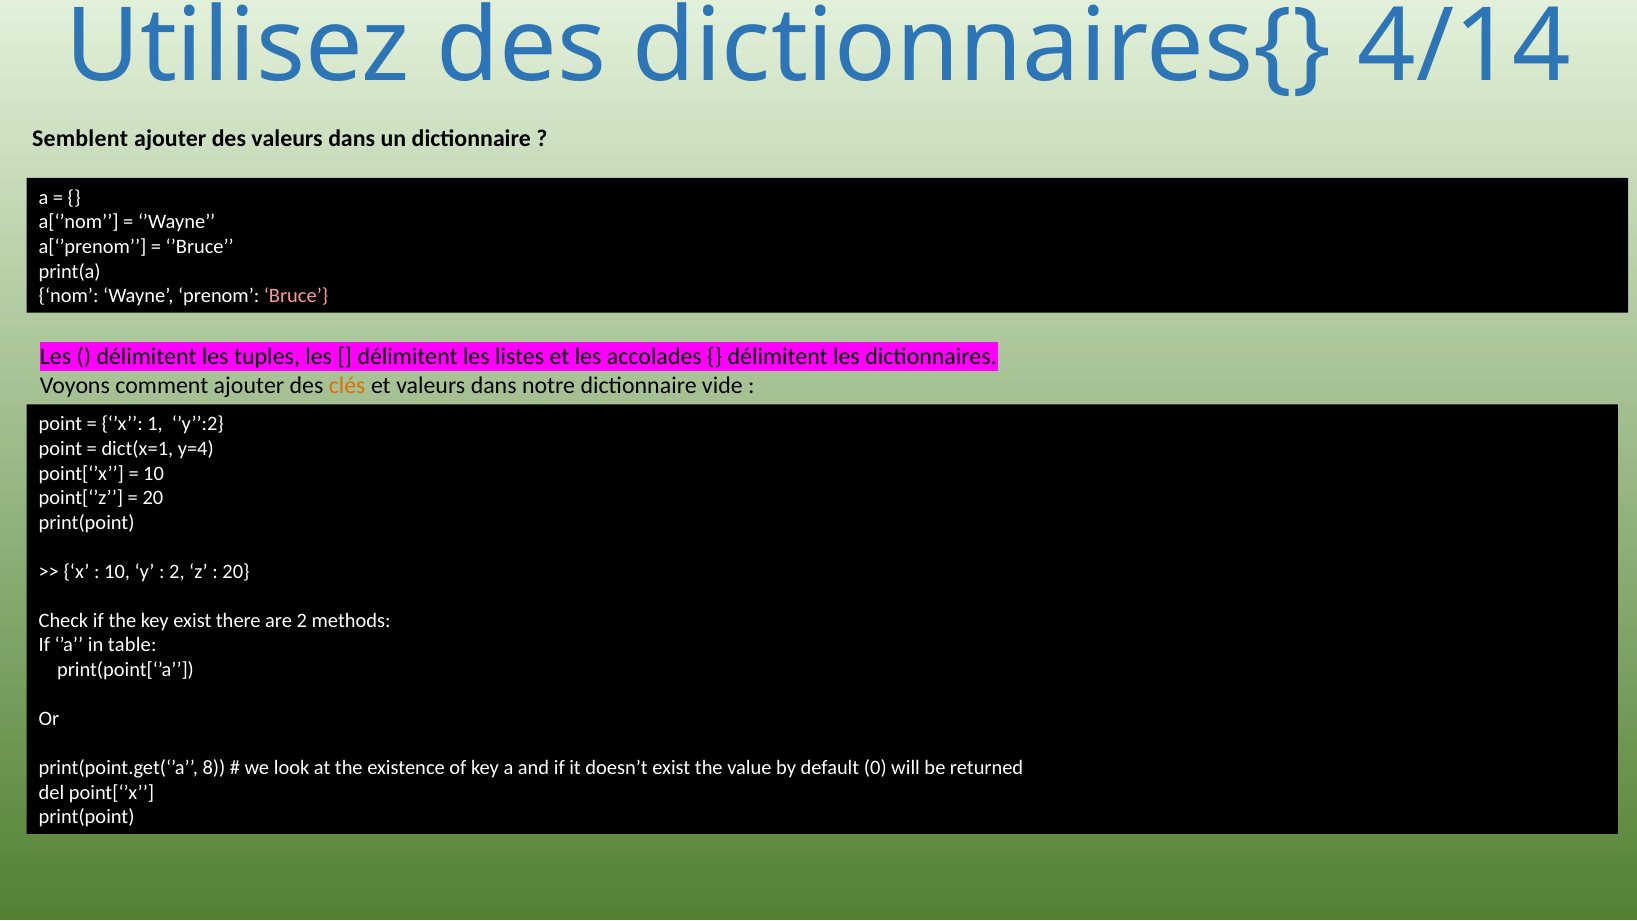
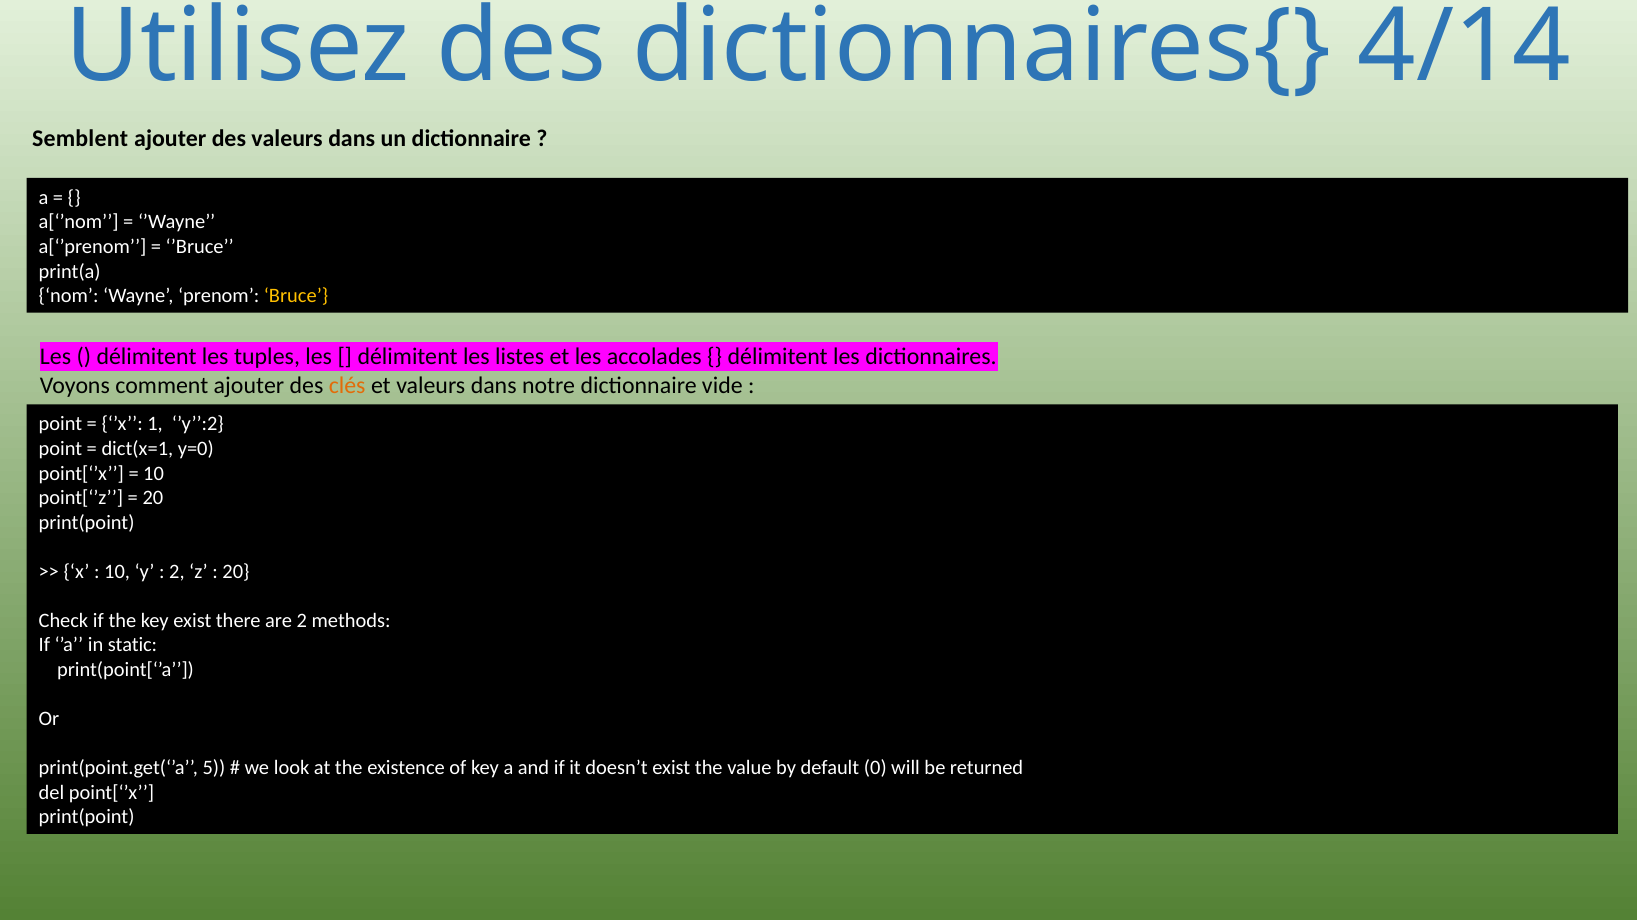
Bruce colour: pink -> yellow (296, 296)
y=4: y=4 -> y=0 (196, 449)
table: table -> static (132, 645)
8: 8 -> 5 (214, 768)
